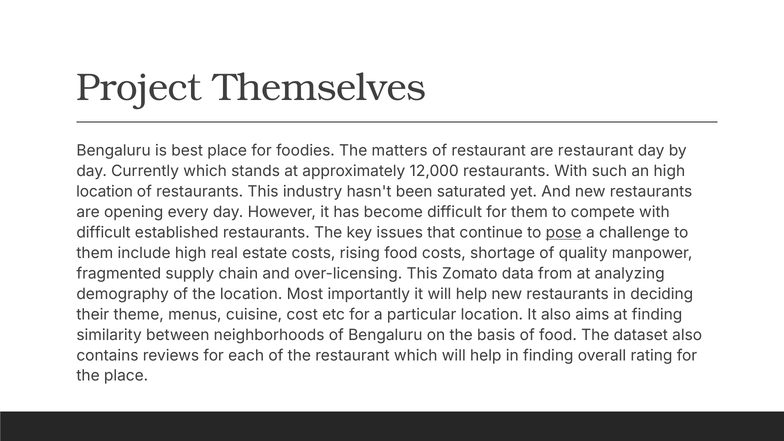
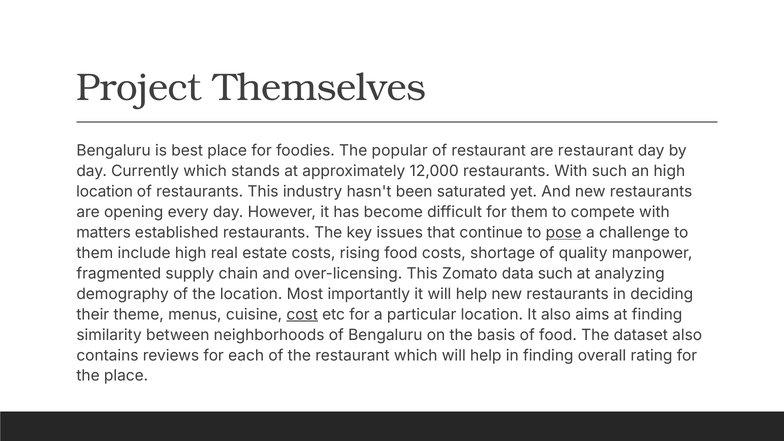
matters: matters -> popular (400, 151)
difficult: difficult -> matters (104, 233)
data from: from -> such (555, 274)
cost underline: none -> present (302, 314)
